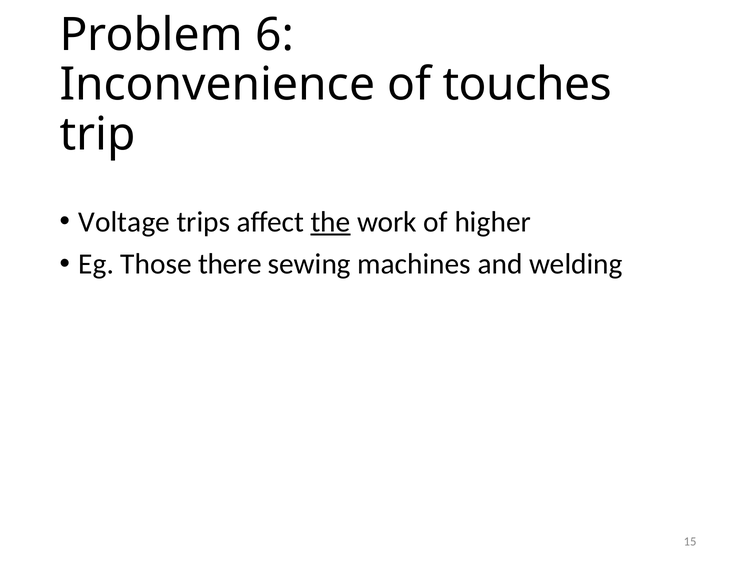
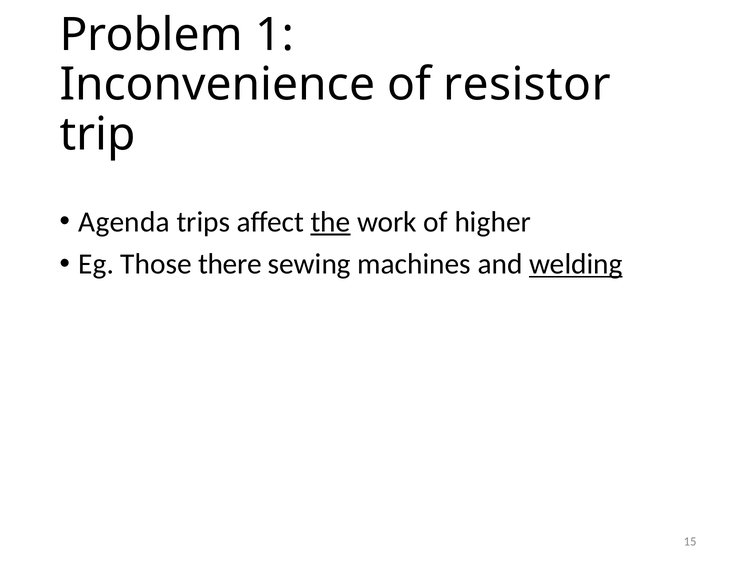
6: 6 -> 1 (275, 35)
touches: touches -> resistor (527, 85)
Voltage: Voltage -> Agenda (124, 222)
welding underline: none -> present (576, 264)
